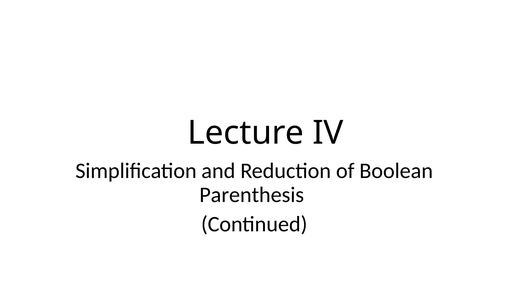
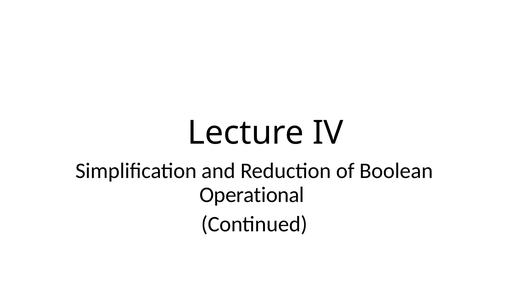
Parenthesis: Parenthesis -> Operational (252, 195)
